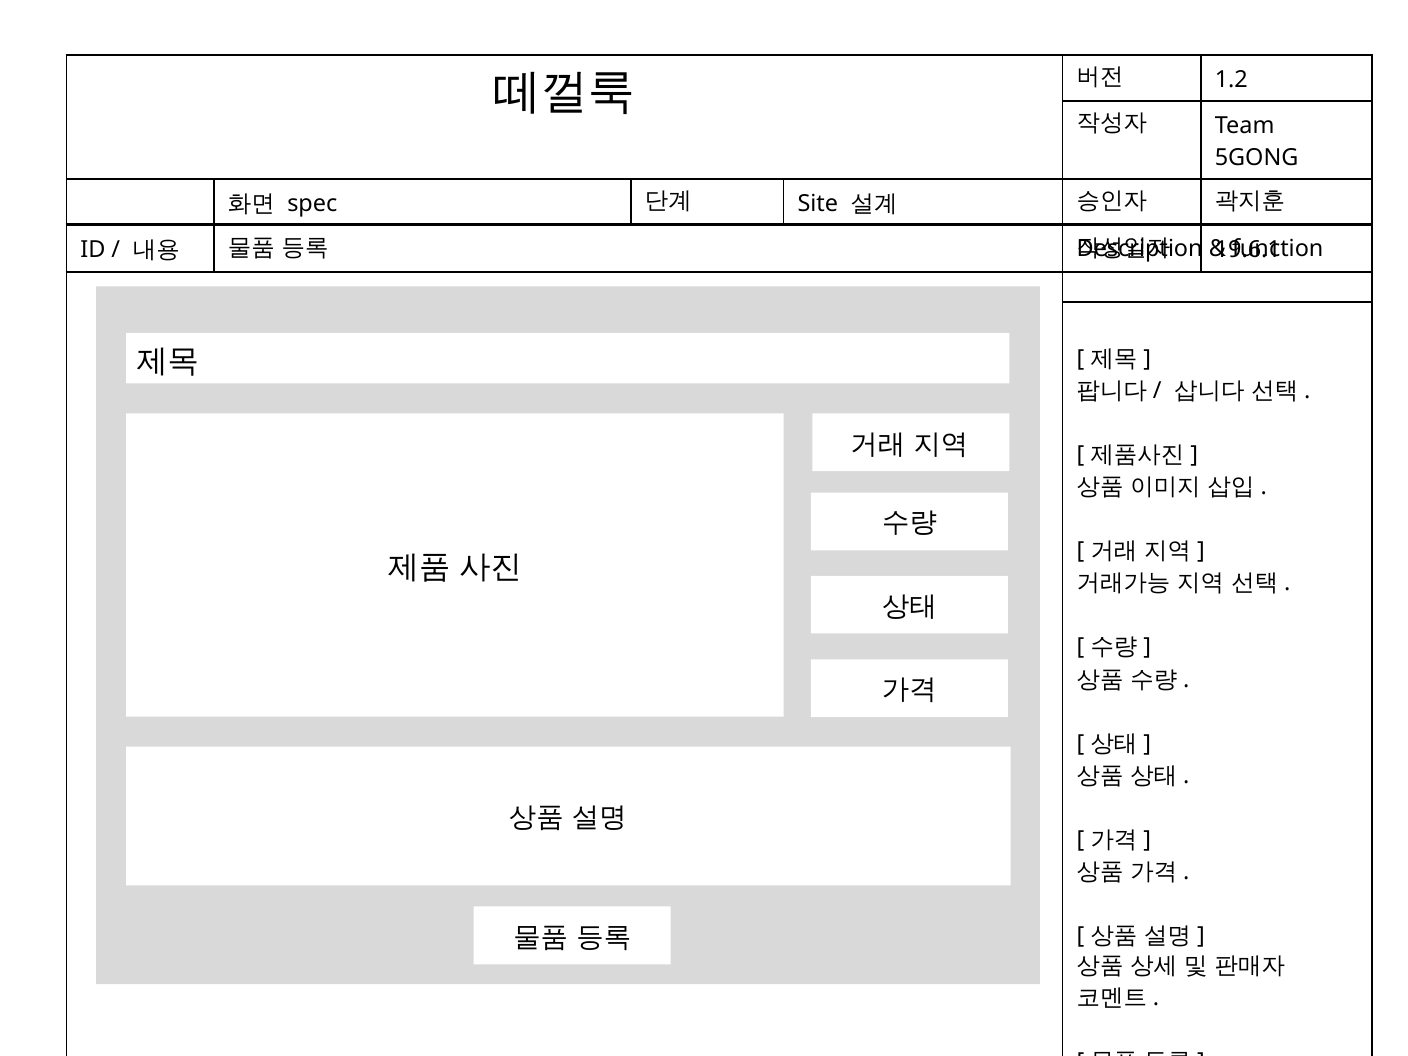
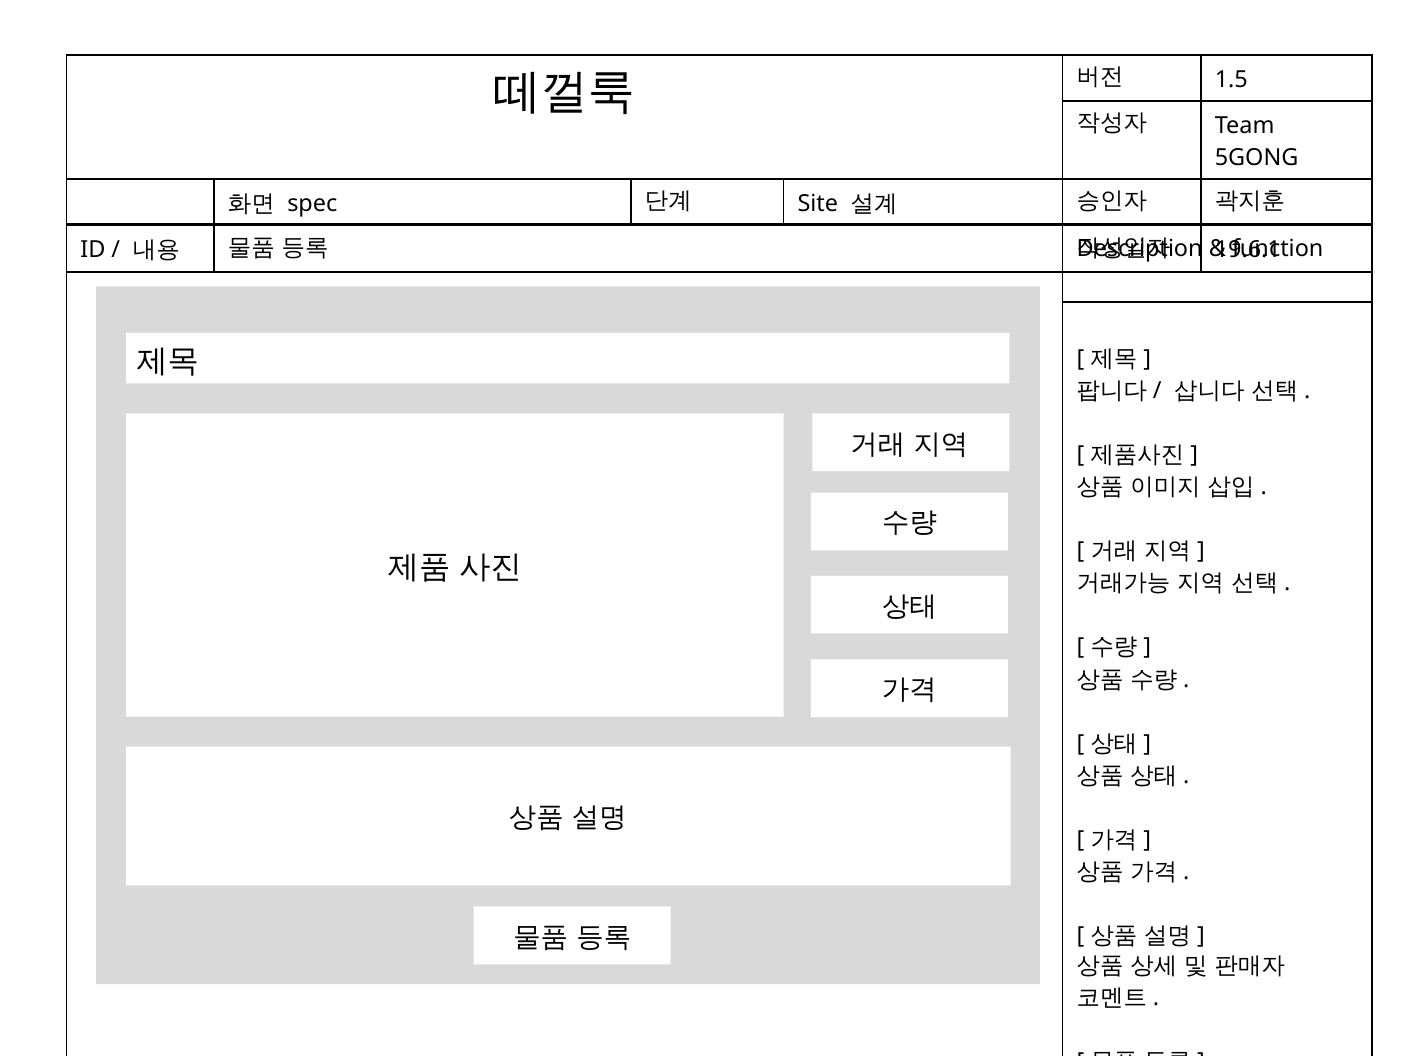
1.2: 1.2 -> 1.5 (1231, 80)
